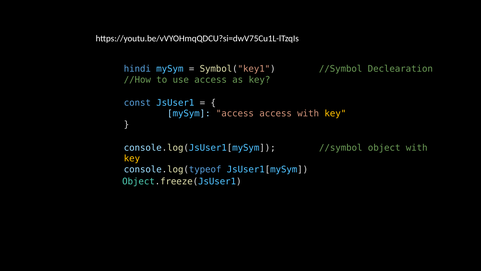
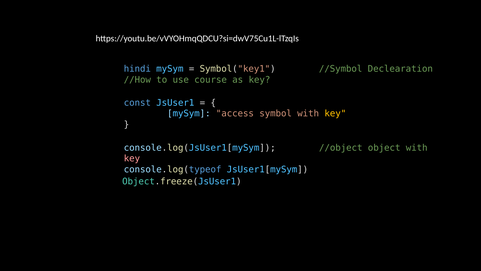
use access: access -> course (211, 80)
access access: access -> symbol (276, 113)
console.log(JsUser1[mySym //symbol: //symbol -> //object (341, 147)
key colour: yellow -> pink (132, 158)
